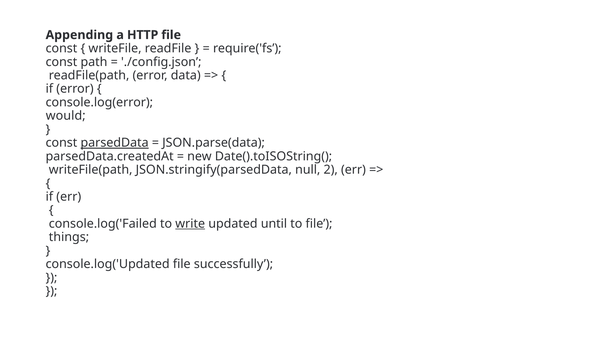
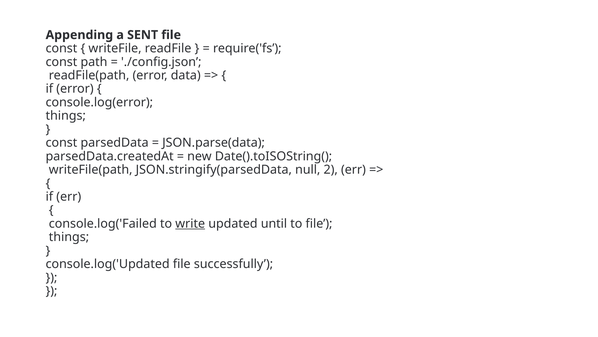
HTTP: HTTP -> SENT (143, 35)
would: would -> things (66, 116)
parsedData underline: present -> none (115, 143)
